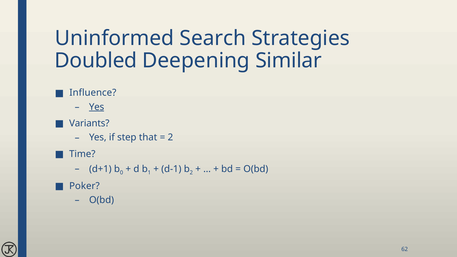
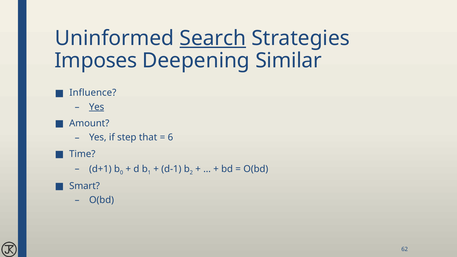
Search underline: none -> present (213, 38)
Doubled: Doubled -> Imposes (96, 61)
Variants: Variants -> Amount (89, 123)
2: 2 -> 6 (170, 137)
Poker: Poker -> Smart (85, 186)
